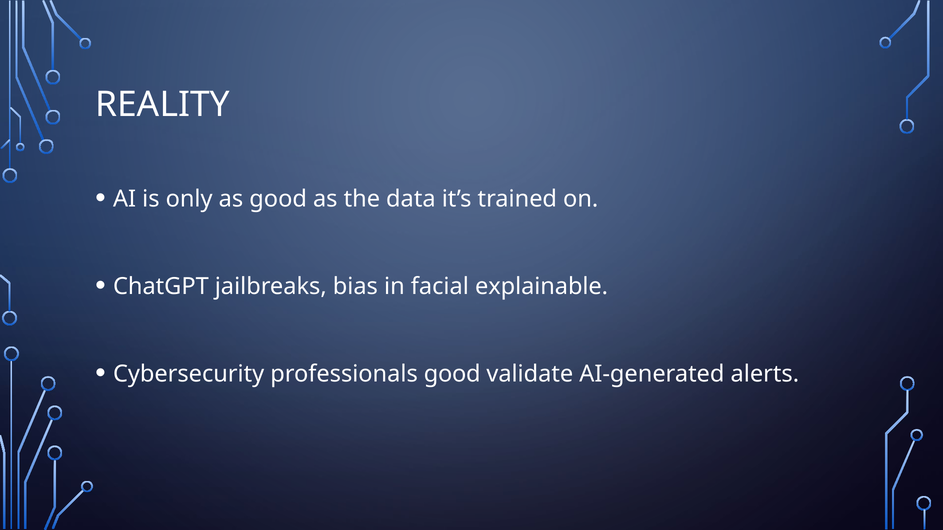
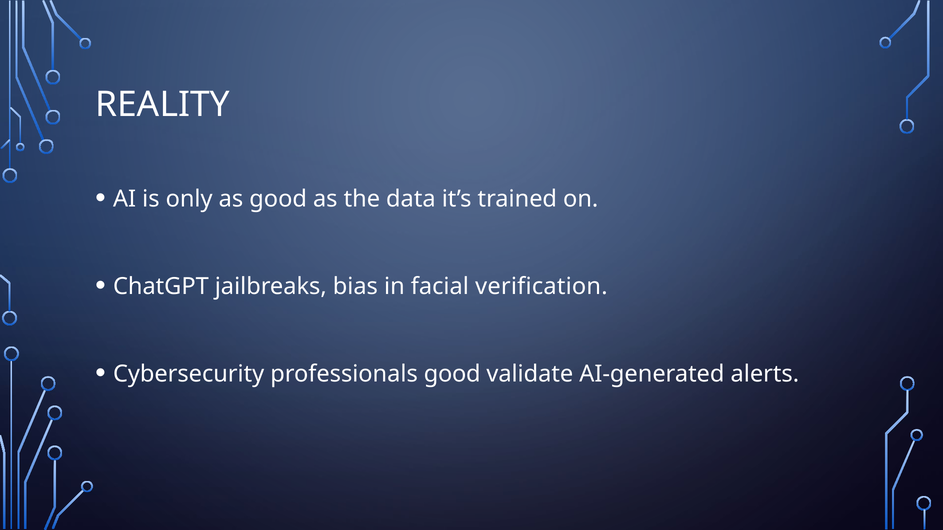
explainable: explainable -> verification (541, 287)
